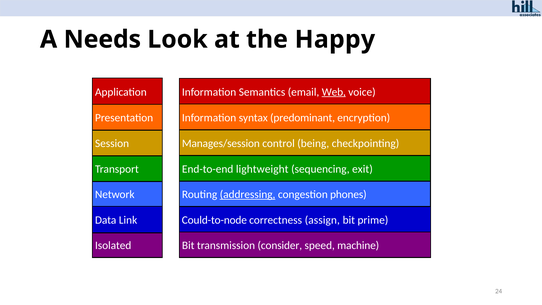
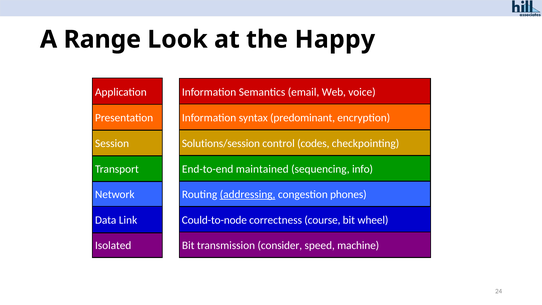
Needs: Needs -> Range (102, 39)
Web underline: present -> none (334, 92)
Manages/session: Manages/session -> Solutions/session (221, 143)
being: being -> codes (313, 143)
lightweight: lightweight -> maintained (262, 169)
exit: exit -> info (363, 169)
assign: assign -> course (322, 220)
prime: prime -> wheel (373, 220)
